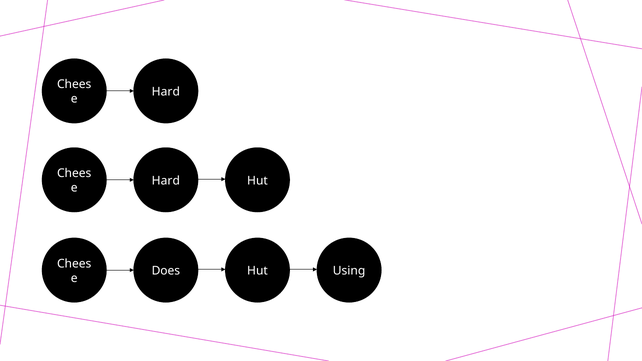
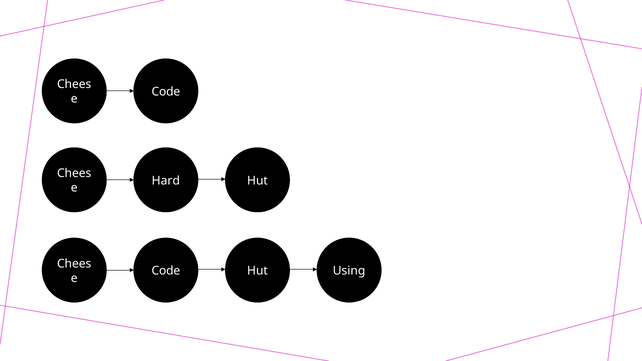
Hard: Hard -> Code (166, 92)
Does: Does -> Code (166, 271)
